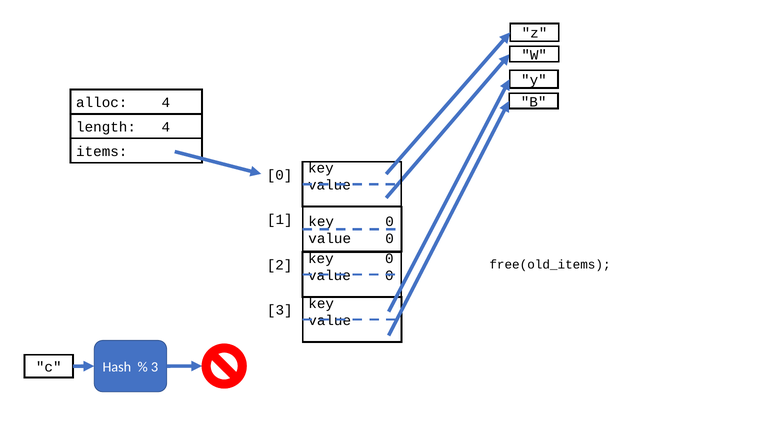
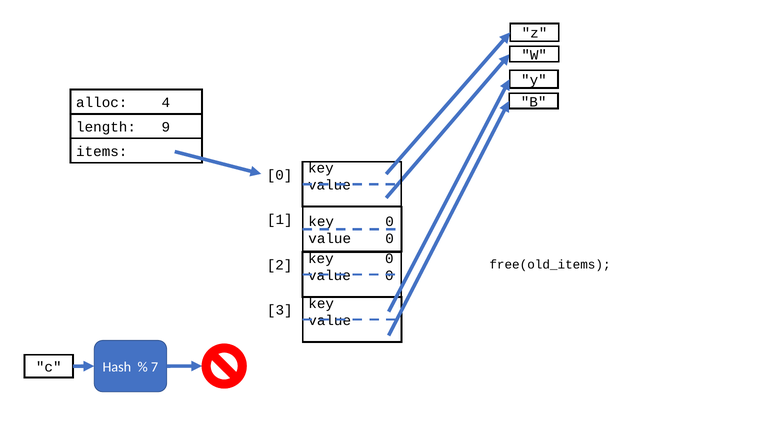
length 4: 4 -> 9 (166, 127)
3: 3 -> 7 (155, 368)
